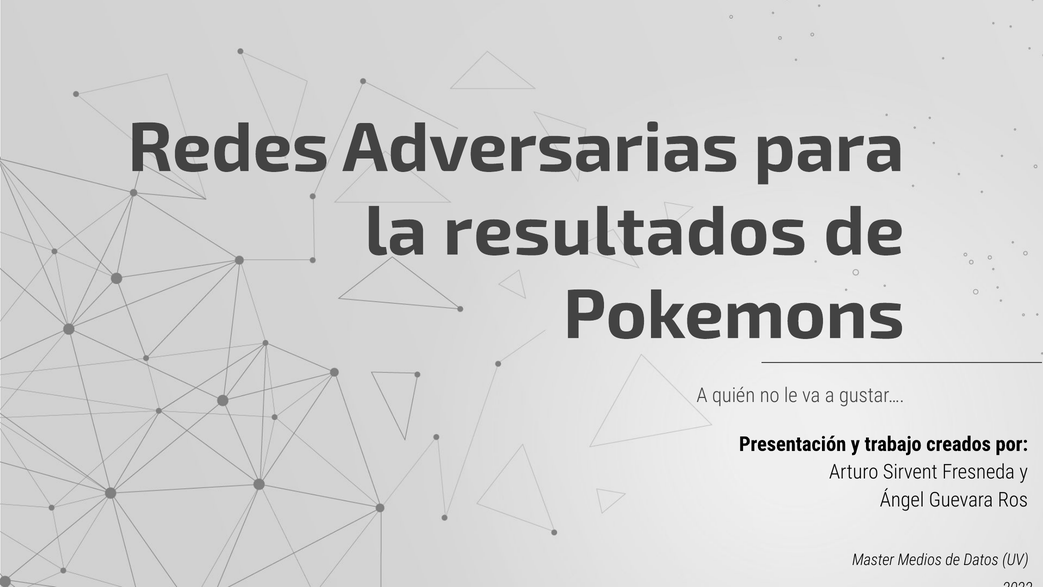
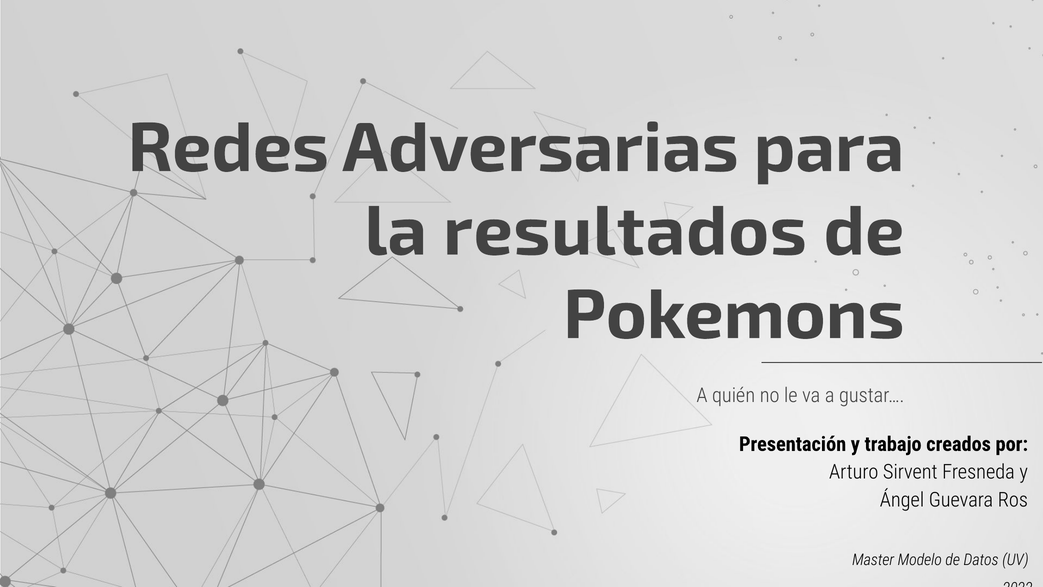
Medios: Medios -> Modelo (920, 560)
